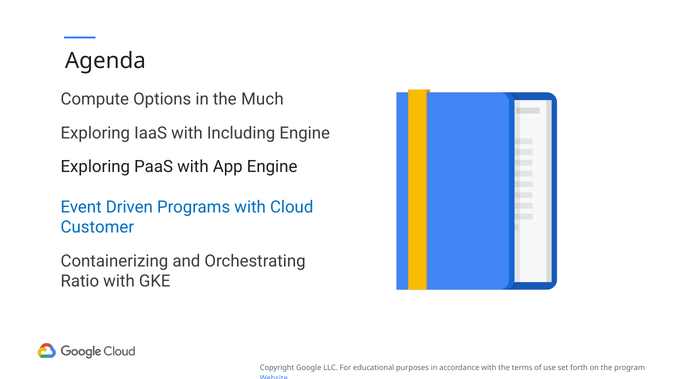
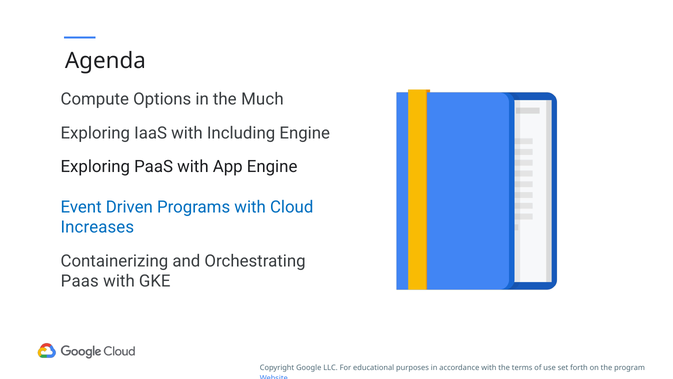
Customer: Customer -> Increases (97, 227)
Ratio: Ratio -> Paas (80, 281)
